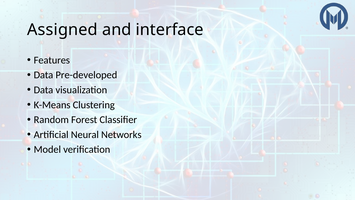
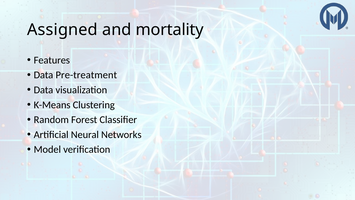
interface: interface -> mortality (170, 30)
Pre-developed: Pre-developed -> Pre-treatment (86, 75)
